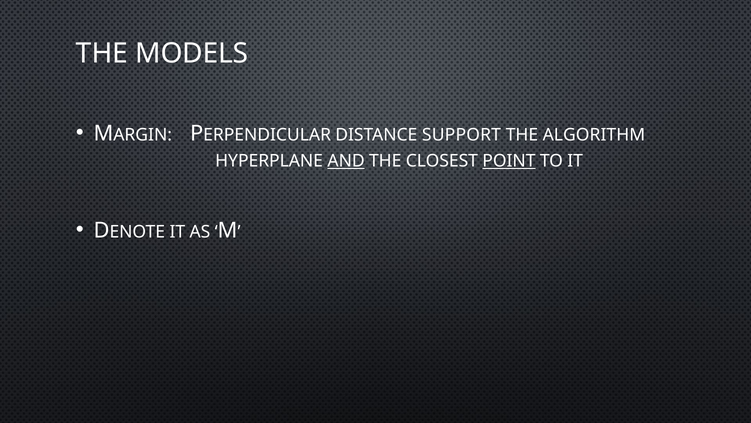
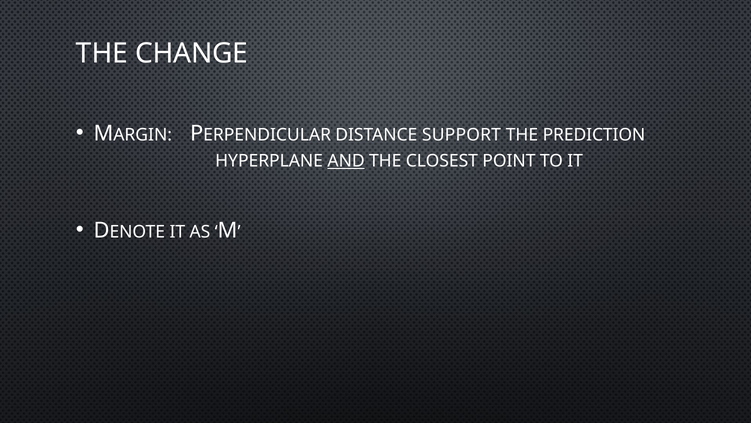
MODELS: MODELS -> CHANGE (192, 54)
ALGORITHM: ALGORITHM -> PREDICTION (594, 135)
POINT underline: present -> none (509, 161)
